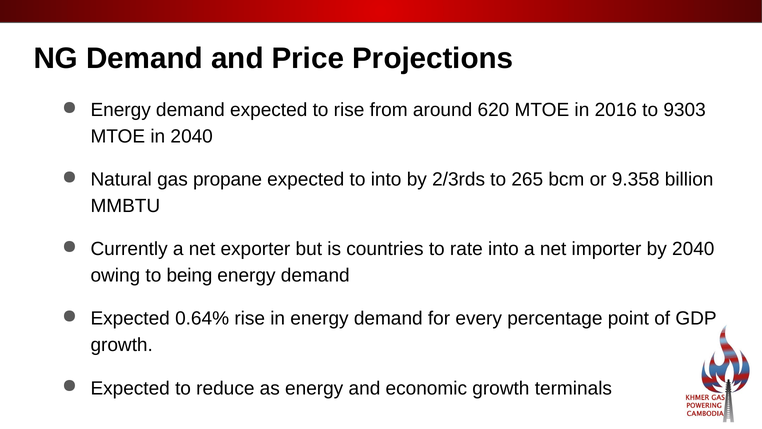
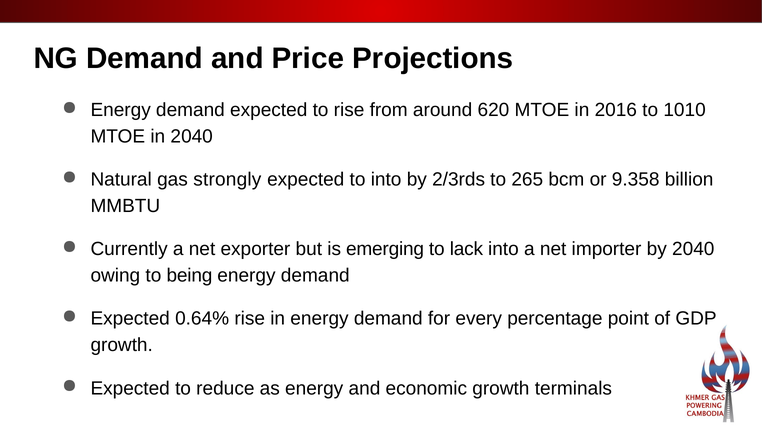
9303: 9303 -> 1010 (685, 110)
propane: propane -> strongly (227, 179)
countries: countries -> emerging (385, 249)
rate: rate -> lack (466, 249)
